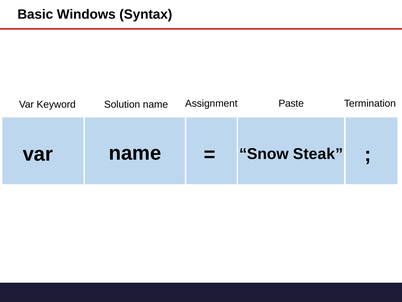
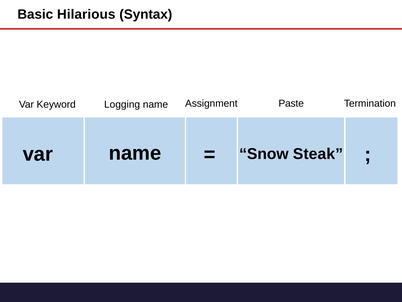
Windows: Windows -> Hilarious (86, 14)
Solution: Solution -> Logging (122, 104)
